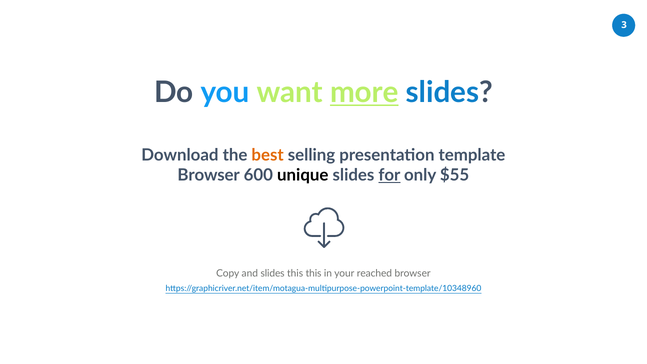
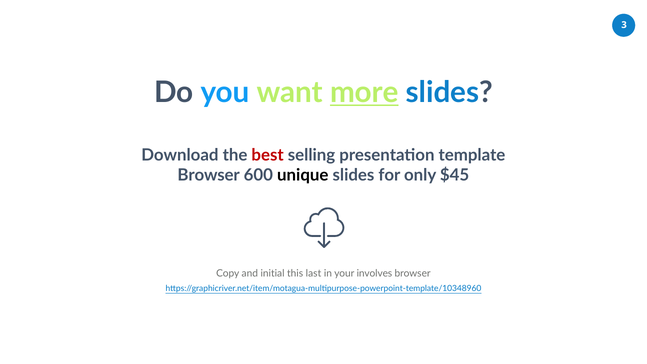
best colour: orange -> red (268, 155)
for underline: present -> none (389, 175)
$55: $55 -> $45 (455, 175)
and slides: slides -> initial (273, 274)
this this: this -> last (314, 274)
reached: reached -> involves (374, 274)
